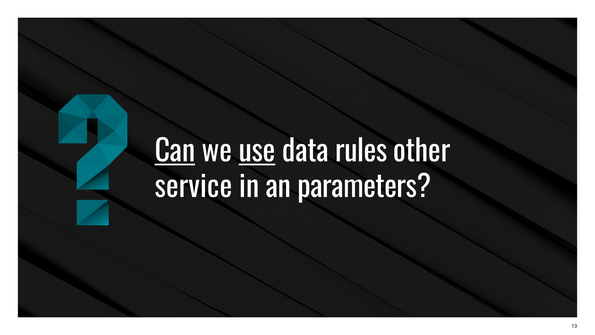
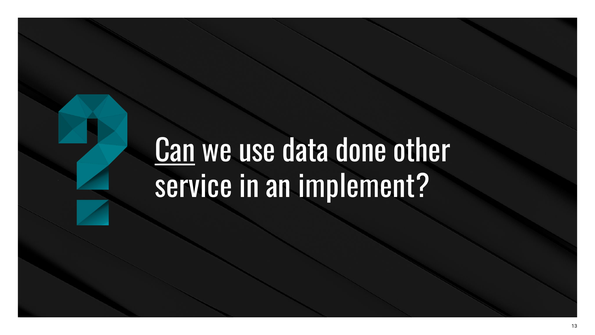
use underline: present -> none (257, 152)
rules: rules -> done (361, 152)
parameters: parameters -> implement (364, 187)
